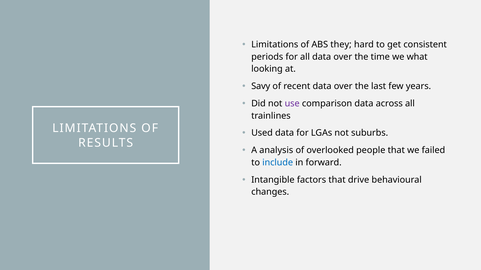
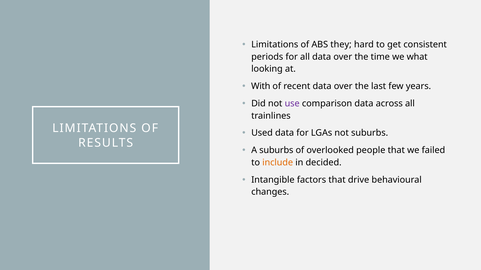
Savy: Savy -> With (261, 86)
A analysis: analysis -> suburbs (276, 151)
include colour: blue -> orange (278, 163)
forward: forward -> decided (324, 163)
